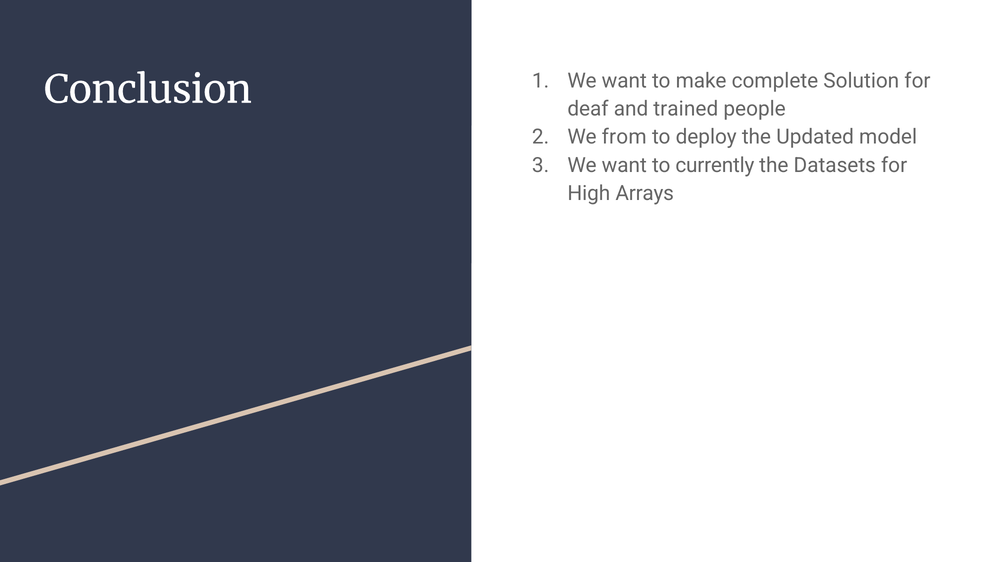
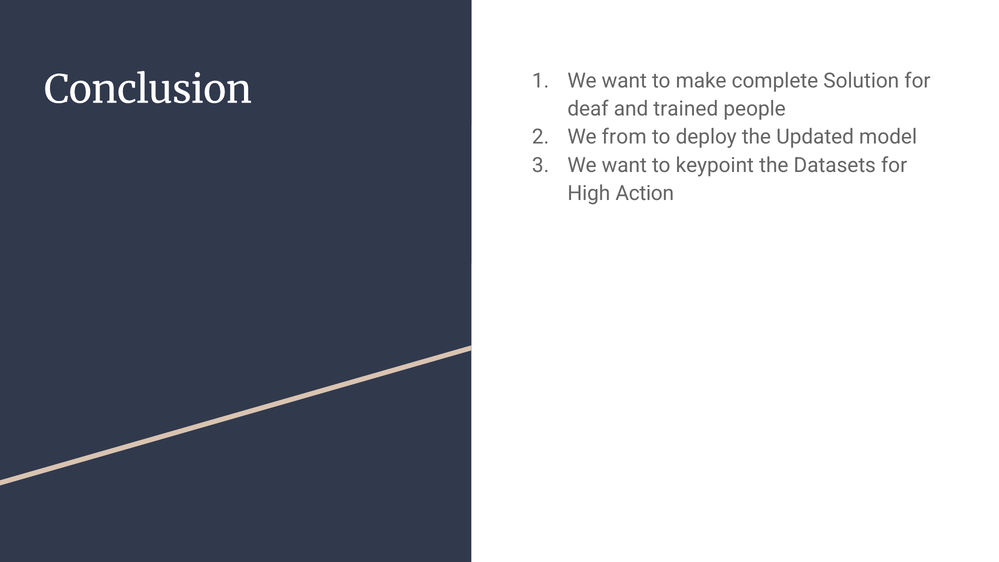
currently: currently -> keypoint (715, 165)
Arrays: Arrays -> Action (645, 193)
